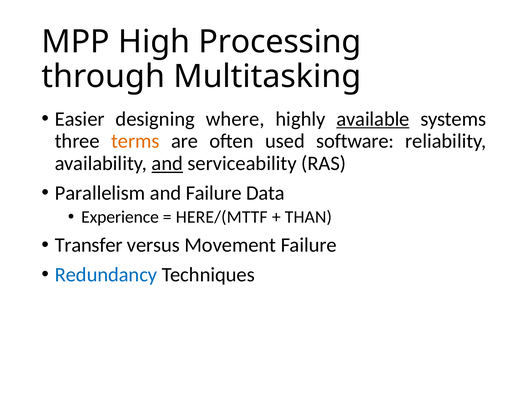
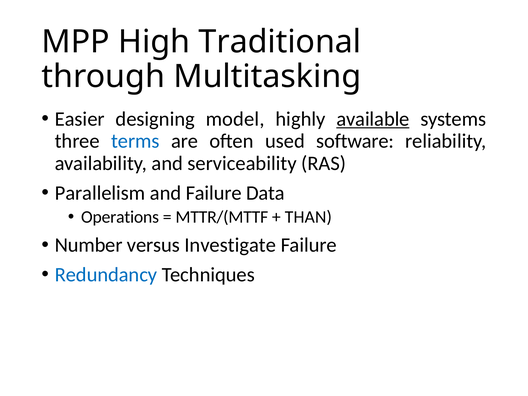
Processing: Processing -> Traditional (280, 42)
where: where -> model (235, 119)
terms colour: orange -> blue (135, 141)
and underline: present -> none (167, 163)
Experience: Experience -> Operations (120, 217)
HERE/(MTTF: HERE/(MTTF -> MTTR/(MTTF (222, 217)
Transfer: Transfer -> Number (89, 245)
Movement: Movement -> Investigate (230, 245)
